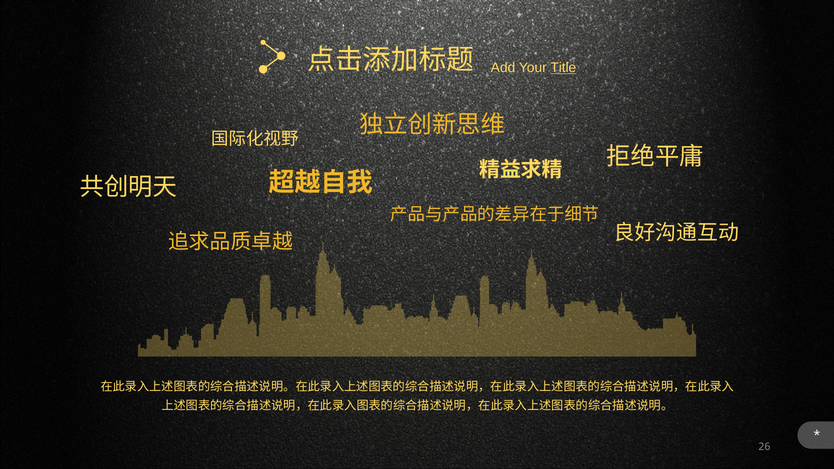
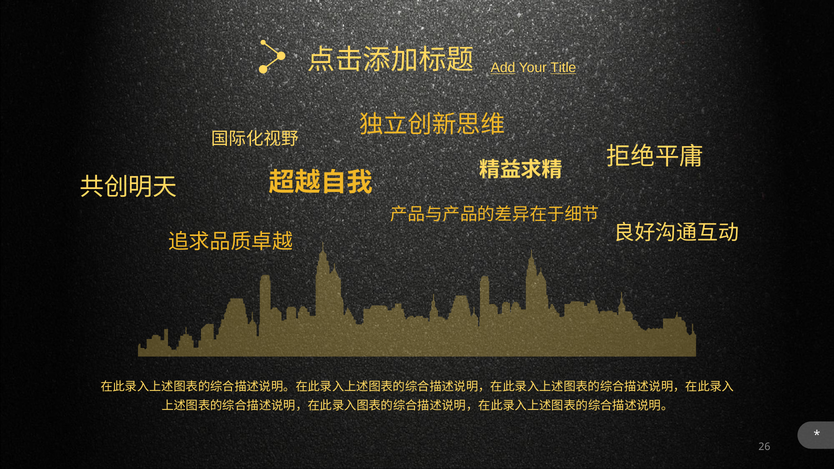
Add underline: none -> present (503, 68)
